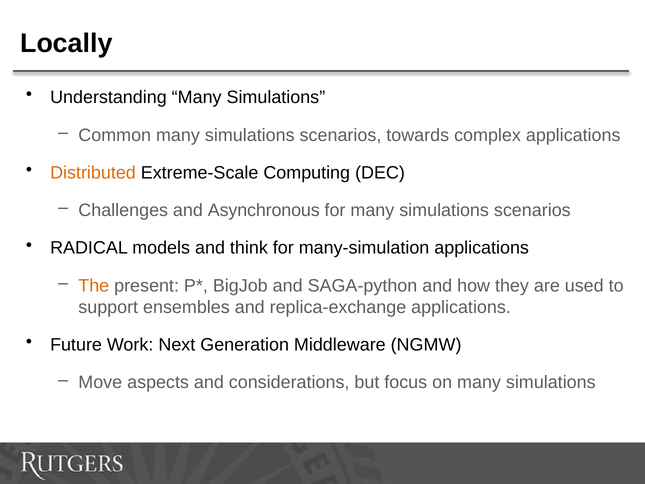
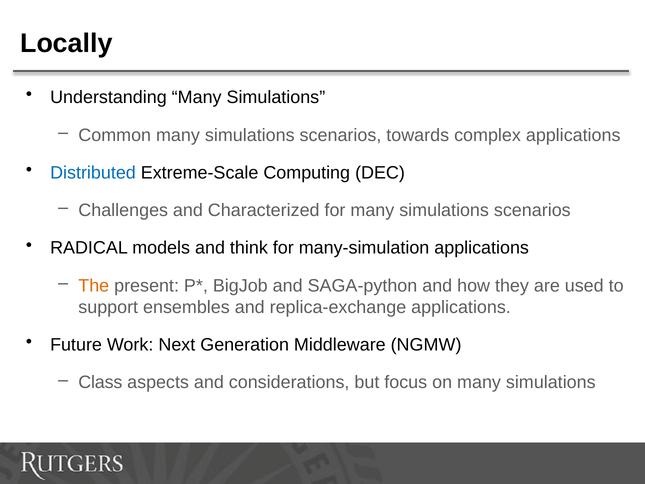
Distributed colour: orange -> blue (93, 173)
Asynchronous: Asynchronous -> Characterized (264, 210)
Move: Move -> Class (100, 382)
